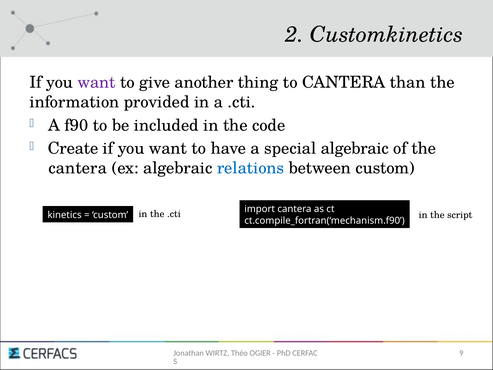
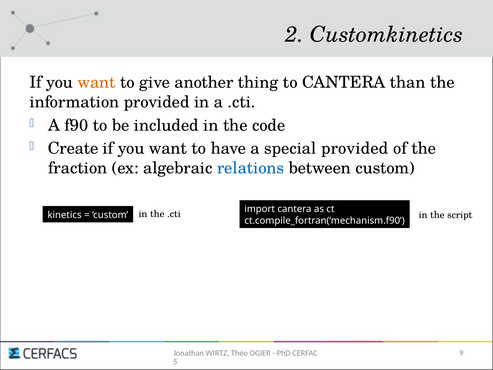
want colour: purple -> orange (97, 82)
special algebraic: algebraic -> provided (355, 148)
cantera: cantera -> fraction (78, 168)
